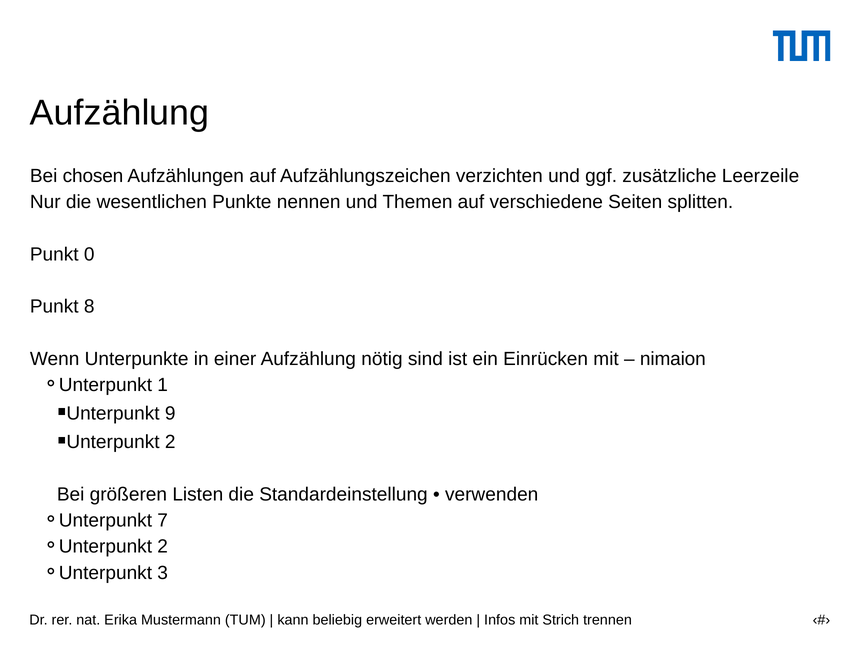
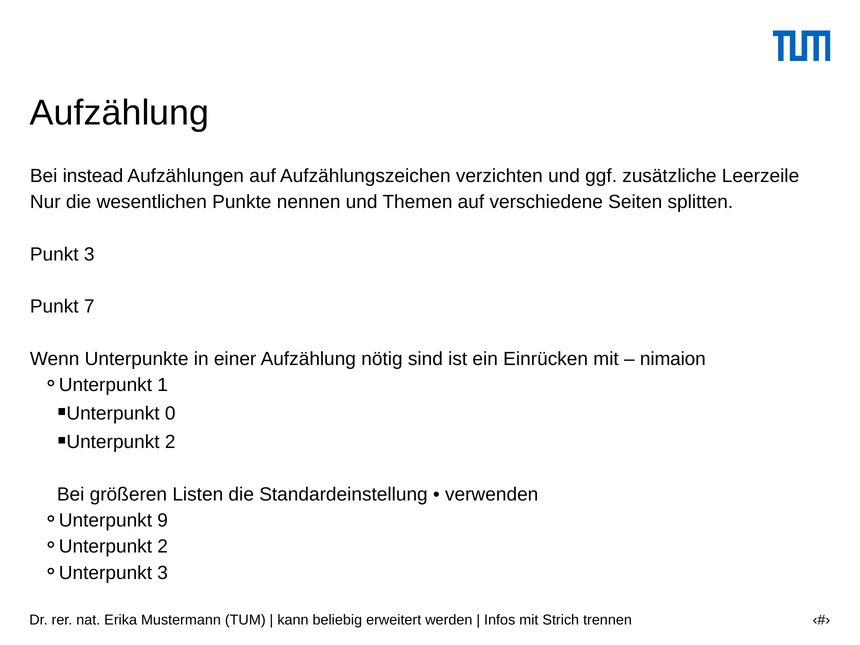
chosen: chosen -> instead (93, 176)
Punkt 0: 0 -> 3 (89, 254)
8: 8 -> 7 (89, 306)
9: 9 -> 0 (170, 414)
7: 7 -> 9 (163, 521)
